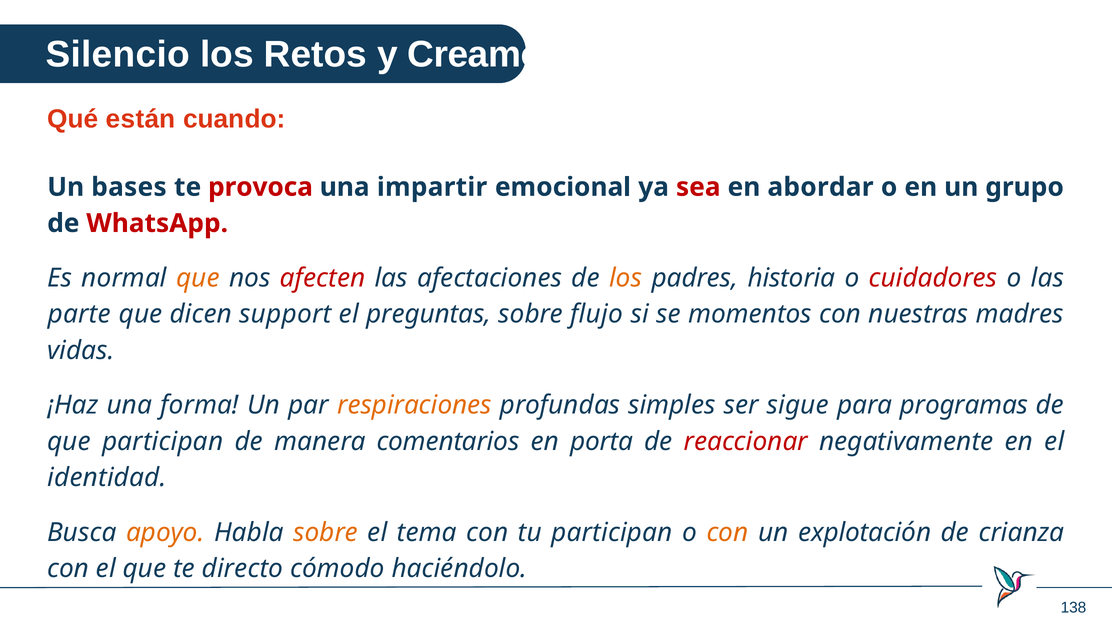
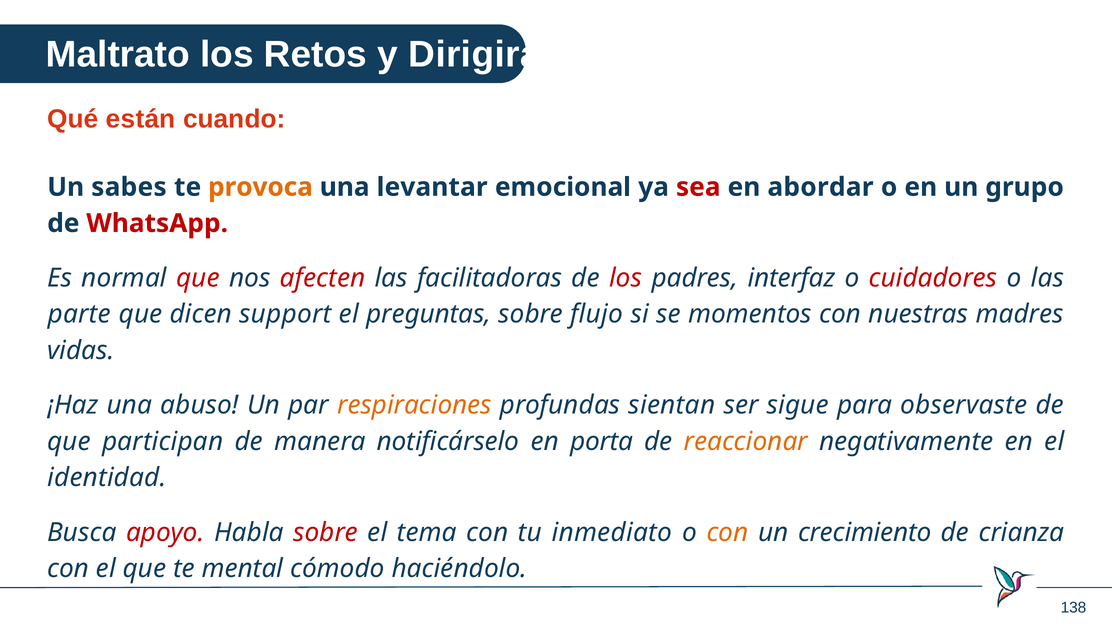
Silencio: Silencio -> Maltrato (118, 54)
Creamos: Creamos -> Dirigirás (485, 54)
bases: bases -> sabes (129, 187)
provoca colour: red -> orange (260, 187)
impartir: impartir -> levantar (432, 187)
que colour: orange -> red (198, 278)
afectaciones: afectaciones -> facilitadoras (490, 278)
los colour: orange -> red (626, 278)
historia: historia -> interfaz (791, 278)
forma: forma -> abuso (200, 405)
simples: simples -> sientan (672, 405)
programas: programas -> observaste (964, 405)
comentarios: comentarios -> notificárselo (448, 441)
reaccionar colour: red -> orange (746, 441)
apoyo colour: orange -> red (165, 532)
sobre colour: orange -> red (326, 532)
tu participan: participan -> inmediato (612, 532)
explotación: explotación -> crecimiento (865, 532)
directo: directo -> mental (242, 568)
